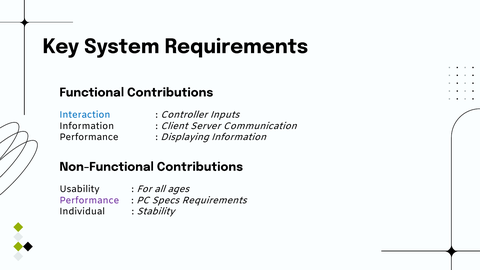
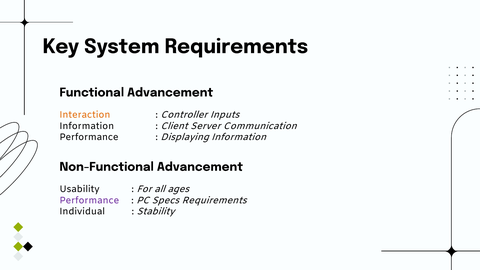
Functional Contributions: Contributions -> Advancement (170, 93)
Interaction colour: blue -> orange (85, 115)
Non-Functional Contributions: Contributions -> Advancement (200, 167)
